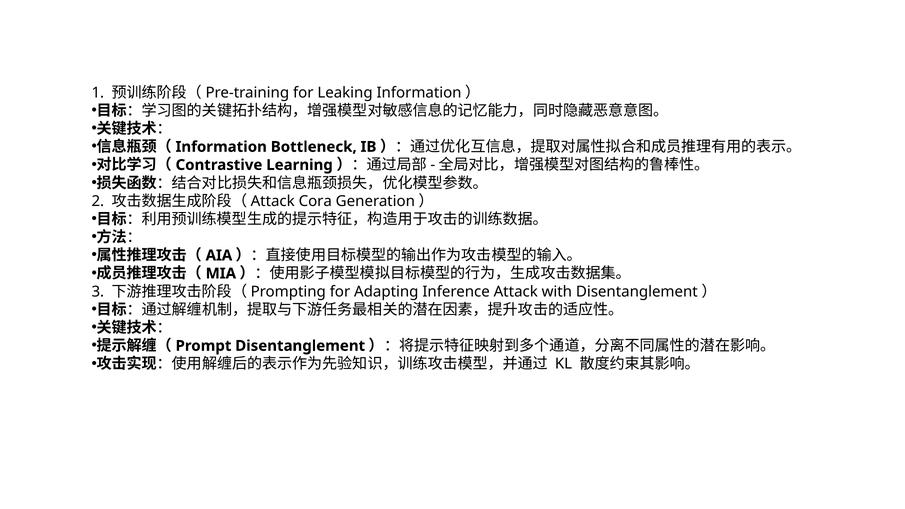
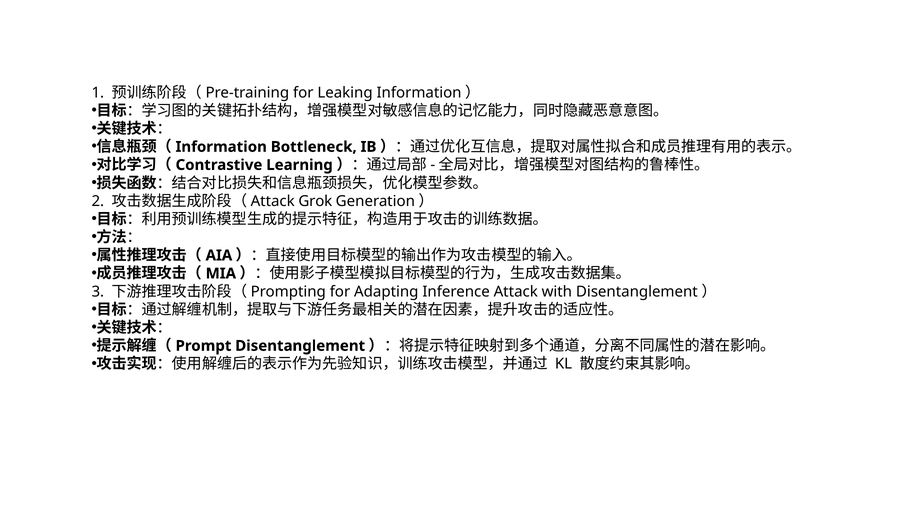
Cora: Cora -> Grok (315, 201)
